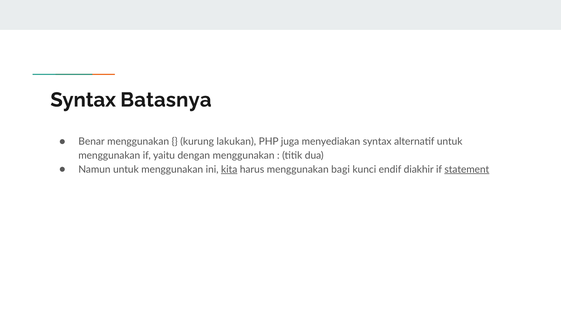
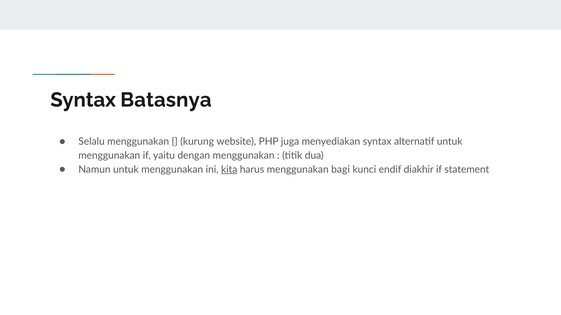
Benar: Benar -> Selalu (92, 142)
lakukan: lakukan -> website (236, 142)
statement underline: present -> none (467, 170)
